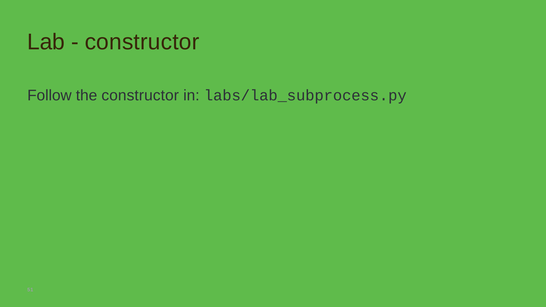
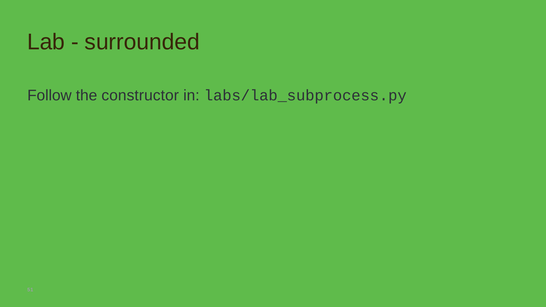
constructor: constructor -> surrounded (142, 42)
